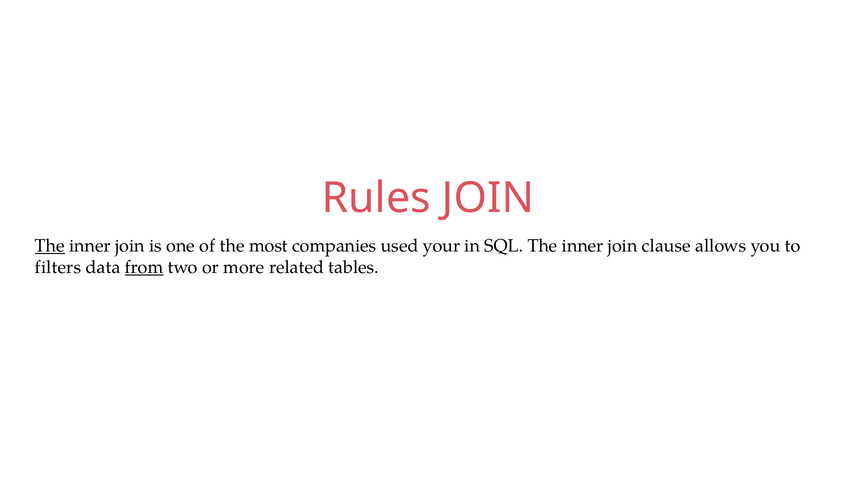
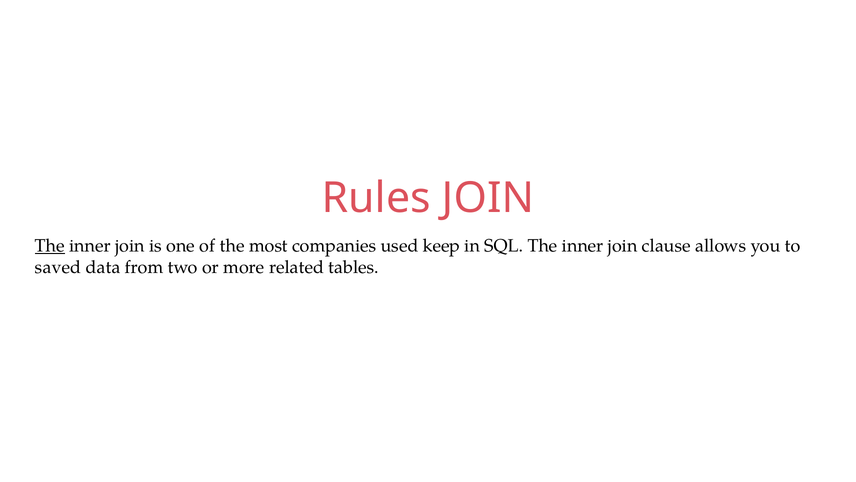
your: your -> keep (442, 246)
filters: filters -> saved (58, 267)
from underline: present -> none (144, 267)
